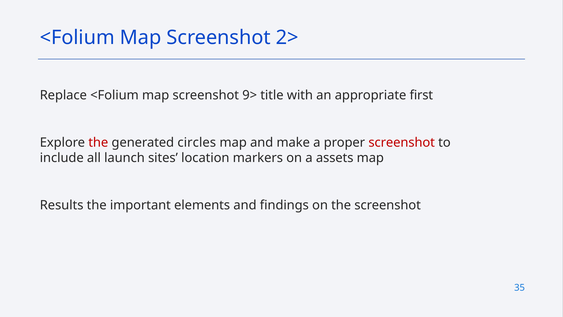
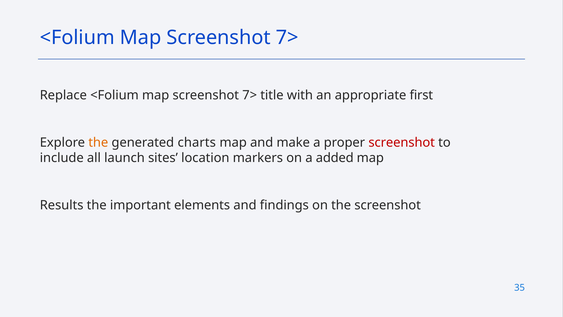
2>: 2> -> 7> (287, 38)
9>: 9> -> 7> (250, 95)
the colour: red -> orange (98, 142)
circles: circles -> charts (197, 142)
assets: assets -> added (335, 158)
